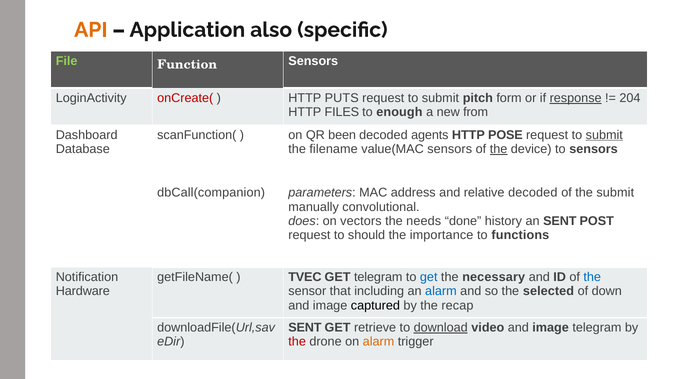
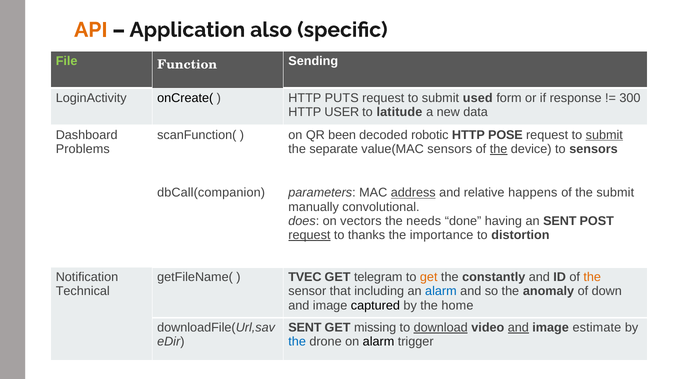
Function Sensors: Sensors -> Sending (313, 61)
onCreate( colour: red -> black (185, 98)
pitch: pitch -> used (478, 98)
response underline: present -> none (576, 98)
204: 204 -> 300 (630, 98)
FILES: FILES -> USER (342, 112)
enough: enough -> latitude (399, 112)
from: from -> data (476, 112)
agents: agents -> robotic (430, 135)
Database: Database -> Problems (83, 149)
filename: filename -> separate (334, 149)
address underline: none -> present (413, 193)
relative decoded: decoded -> happens (533, 193)
history: history -> having (503, 221)
request underline: none -> present (309, 235)
should: should -> thanks (367, 235)
functions: functions -> distortion (520, 235)
get colour: blue -> orange (429, 277)
necessary: necessary -> constantly (494, 277)
the colour: blue -> orange (592, 277)
Hardware: Hardware -> Technical (83, 291)
selected: selected -> anomaly (549, 291)
recap: recap -> home (457, 305)
retrieve: retrieve -> missing (375, 328)
and underline: none -> present (518, 328)
image telegram: telegram -> estimate (597, 328)
the colour: red -> blue (297, 342)
alarm colour: orange -> black (379, 342)
